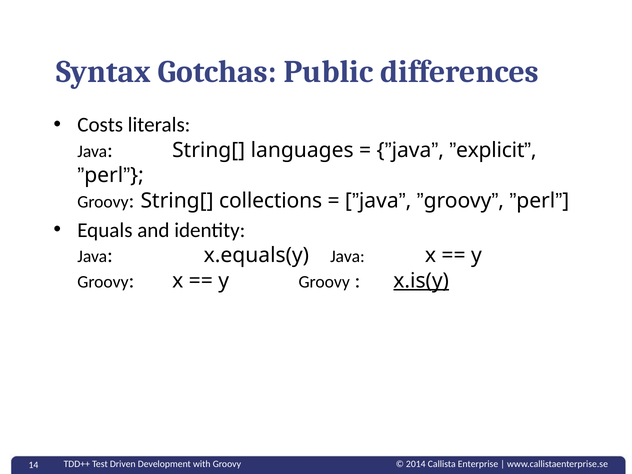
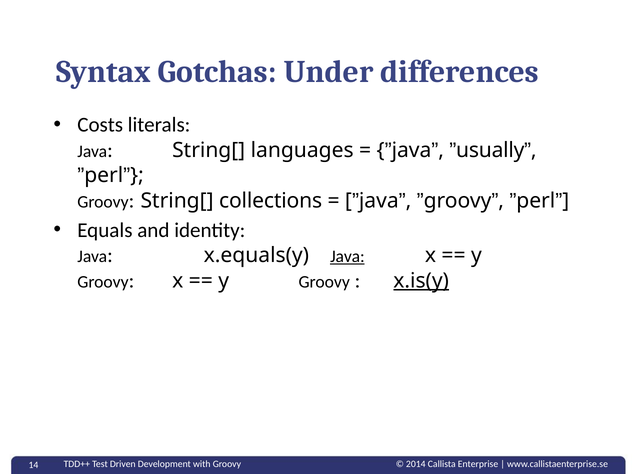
Public: Public -> Under (329, 72)
explicit: explicit -> usually (490, 150)
Java underline: none -> present (347, 257)
